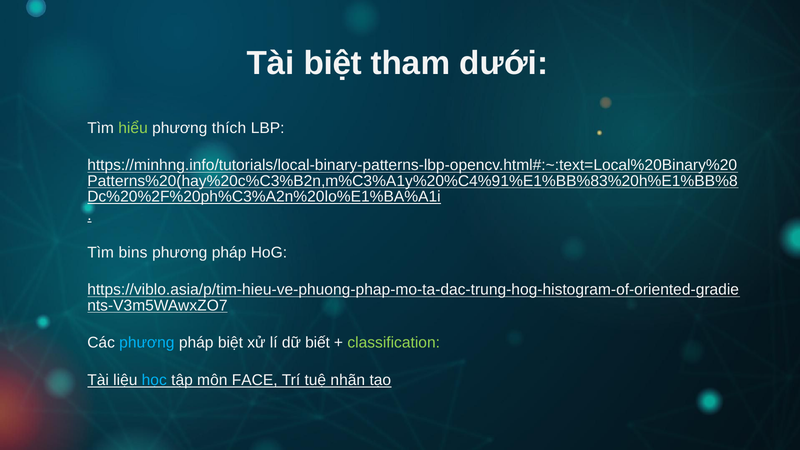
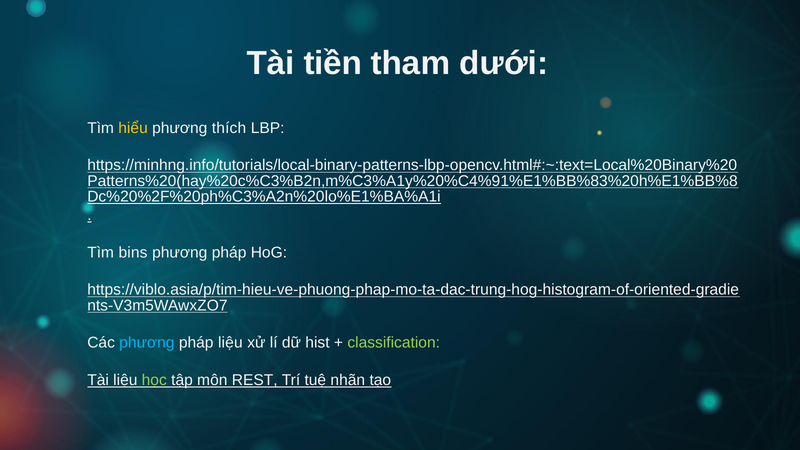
Tài biệt: biệt -> tiền (333, 63)
hiểu colour: light green -> yellow (133, 128)
pháp biệt: biệt -> liệu (230, 343)
biết: biết -> hist (317, 343)
học colour: light blue -> light green (154, 380)
FACE: FACE -> REST (255, 380)
